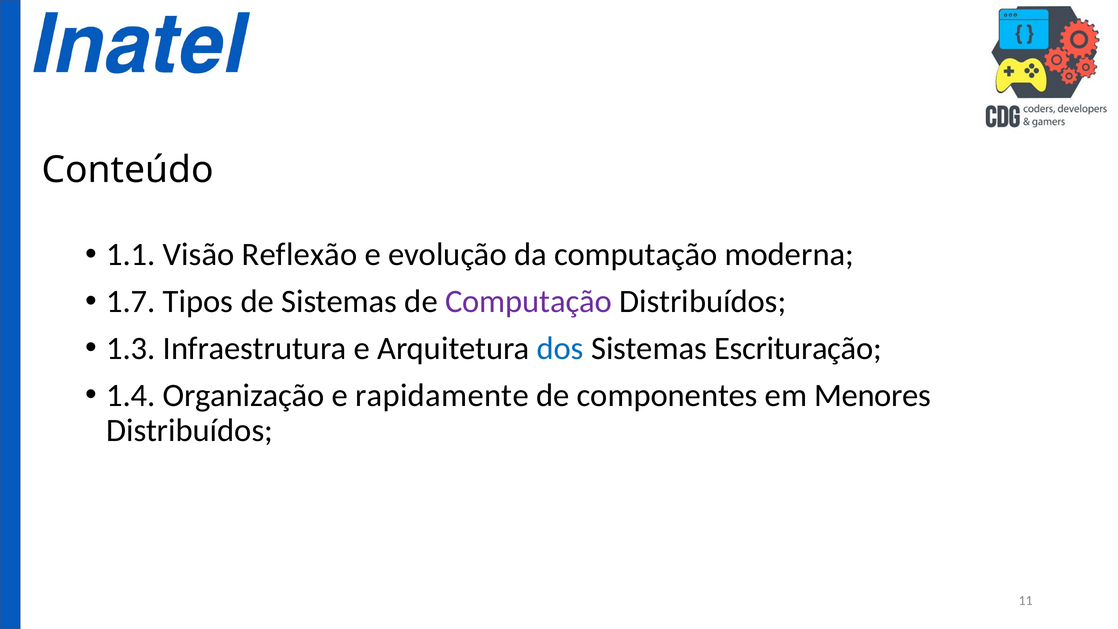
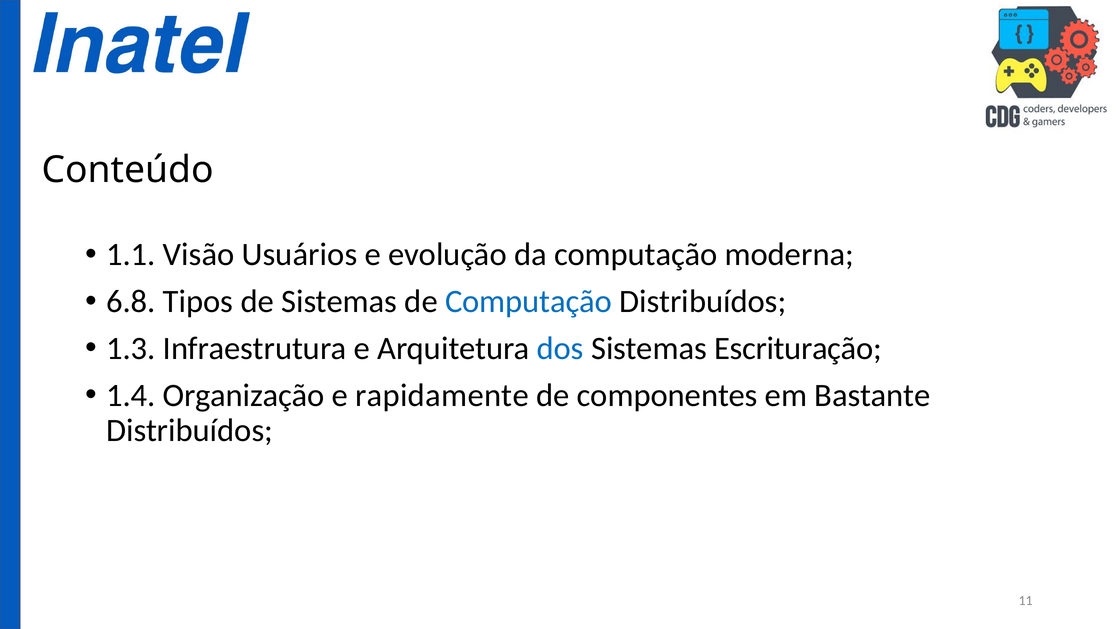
Reflexão: Reflexão -> Usuários (300, 255)
1.7: 1.7 -> 6.8 (131, 302)
Computação colour: purple -> blue (529, 302)
Menores: Menores -> Bastante (872, 395)
